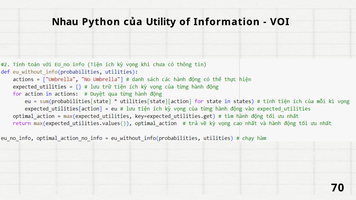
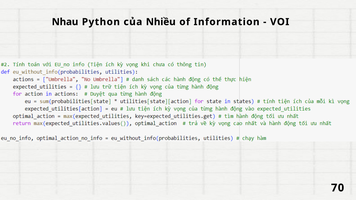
Utility: Utility -> Nhiều (161, 22)
